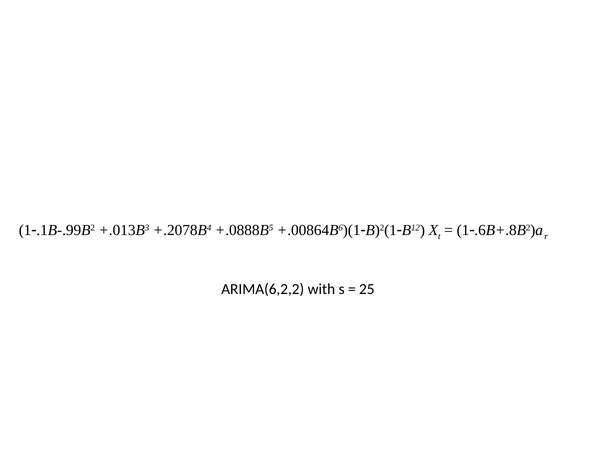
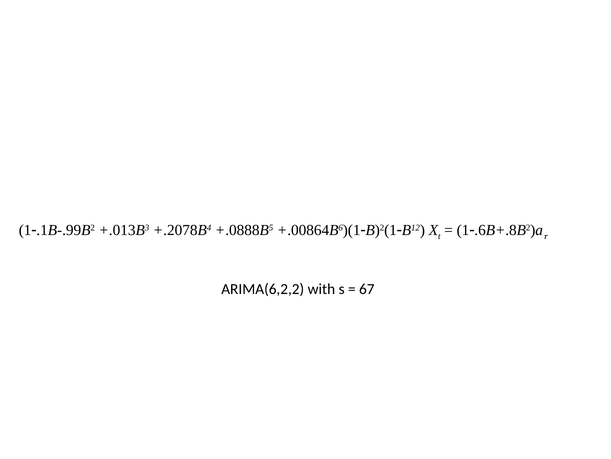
25: 25 -> 67 (367, 289)
